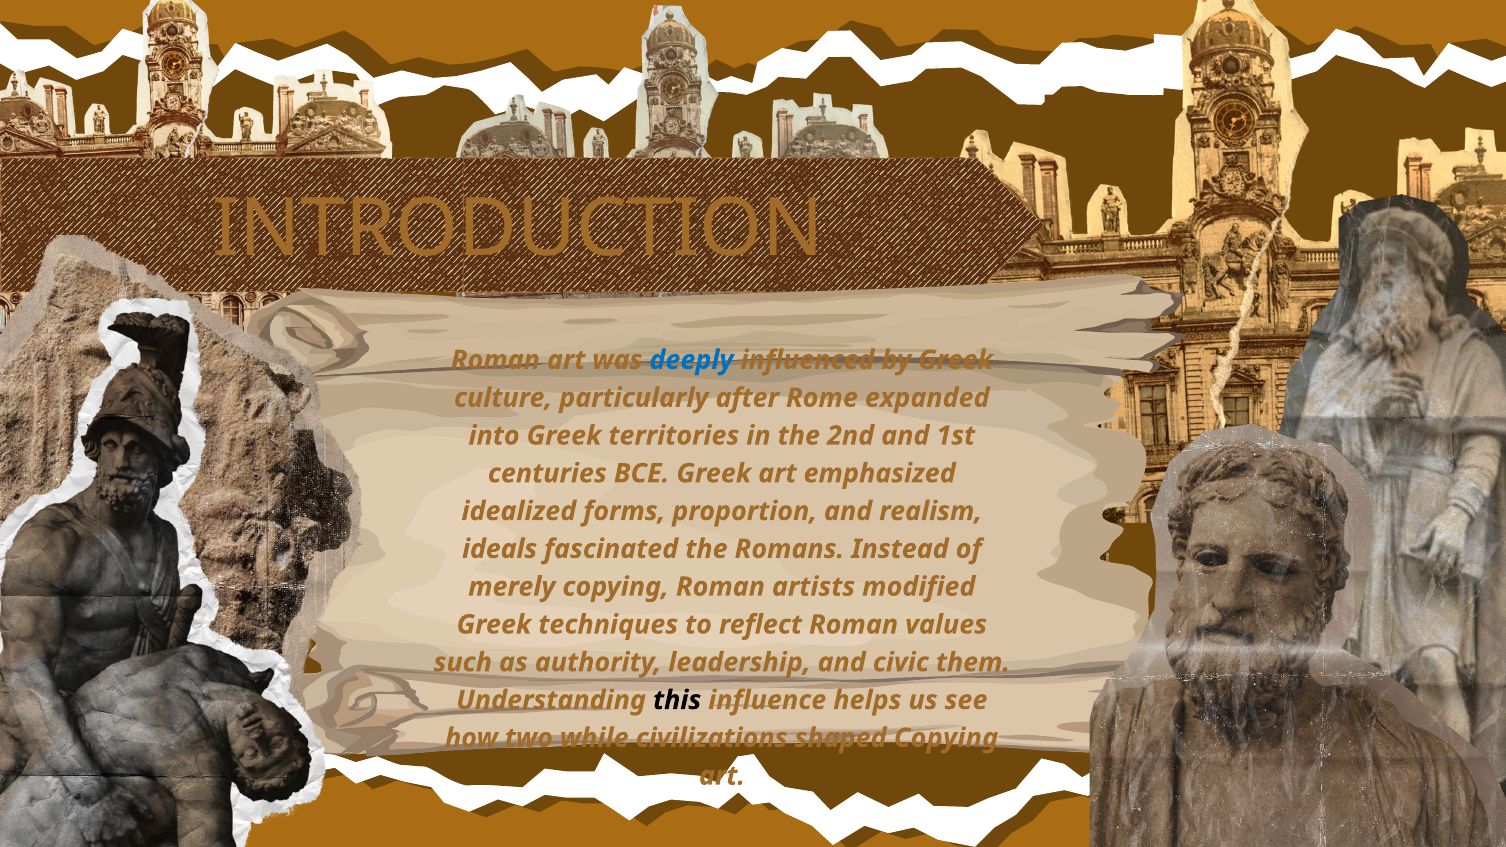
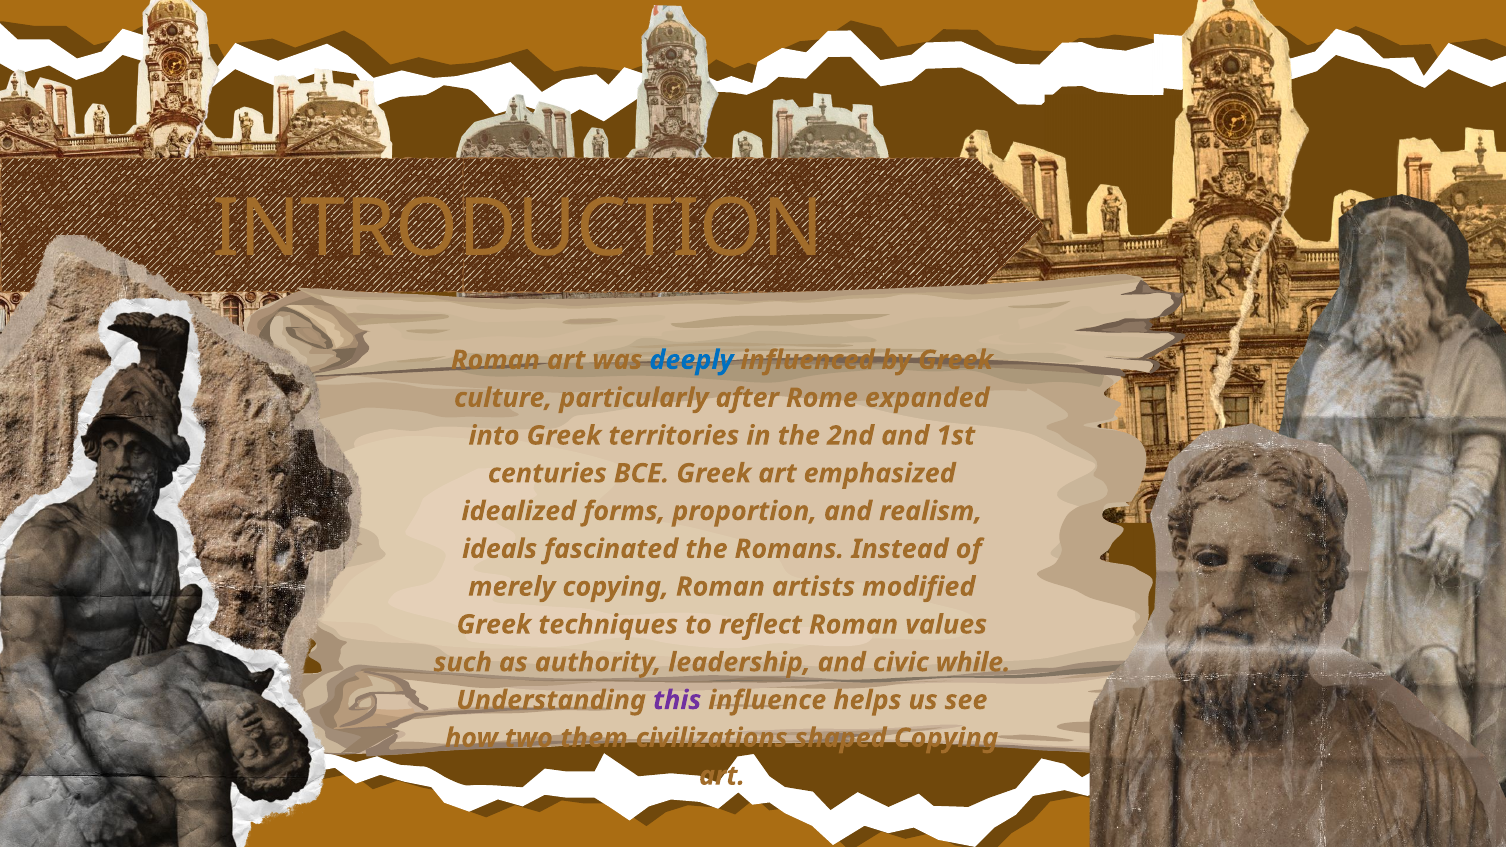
them: them -> while (973, 663)
this colour: black -> purple (677, 700)
while: while -> them (594, 738)
